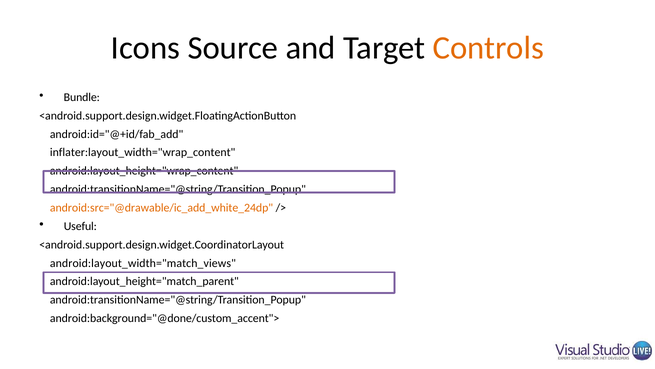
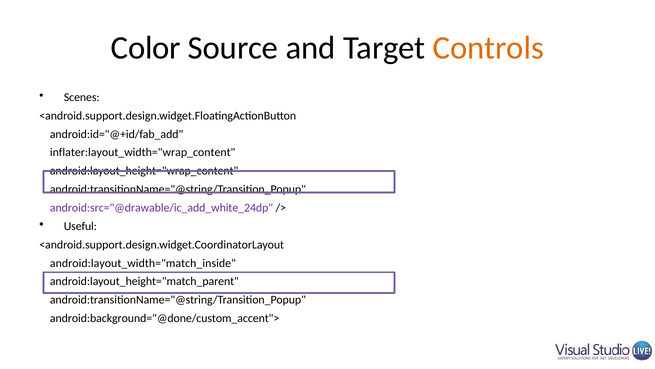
Icons: Icons -> Color (146, 48)
Bundle: Bundle -> Scenes (82, 97)
android:src="@drawable/ic_add_white_24dp colour: orange -> purple (161, 207)
android:layout_width="match_views: android:layout_width="match_views -> android:layout_width="match_inside (143, 263)
